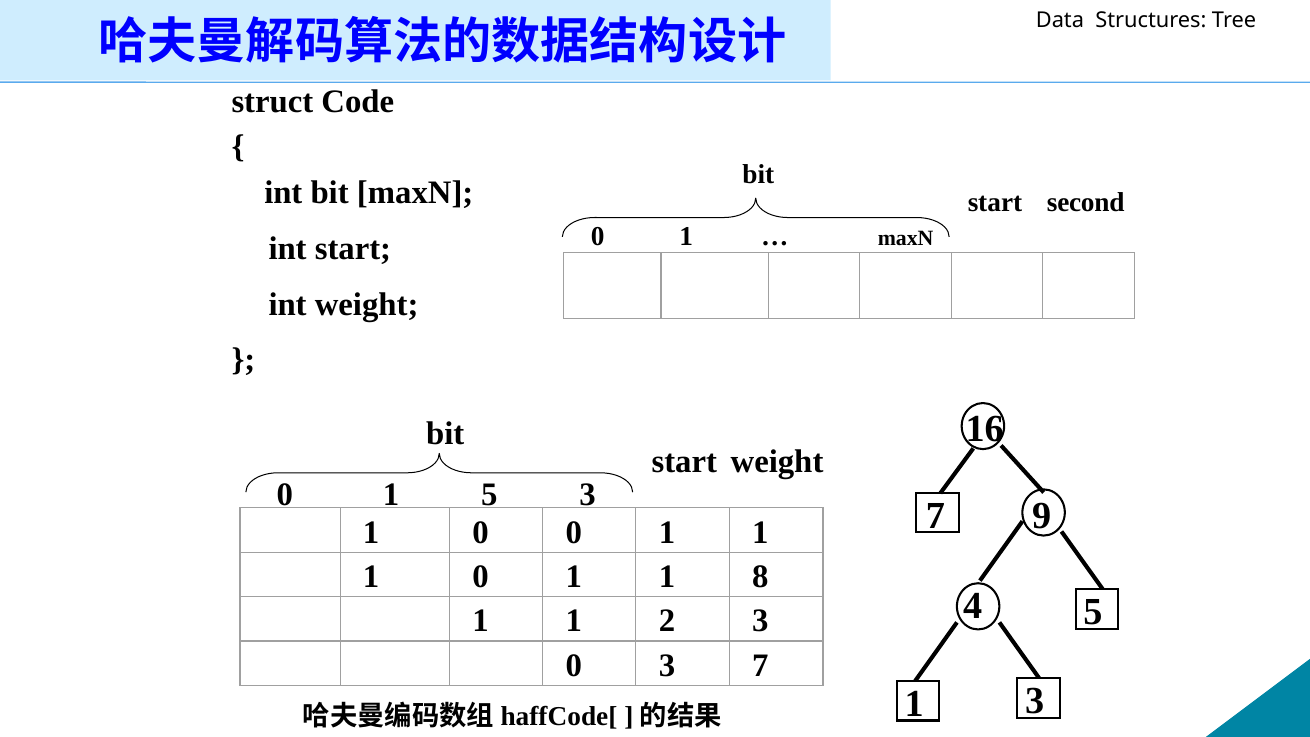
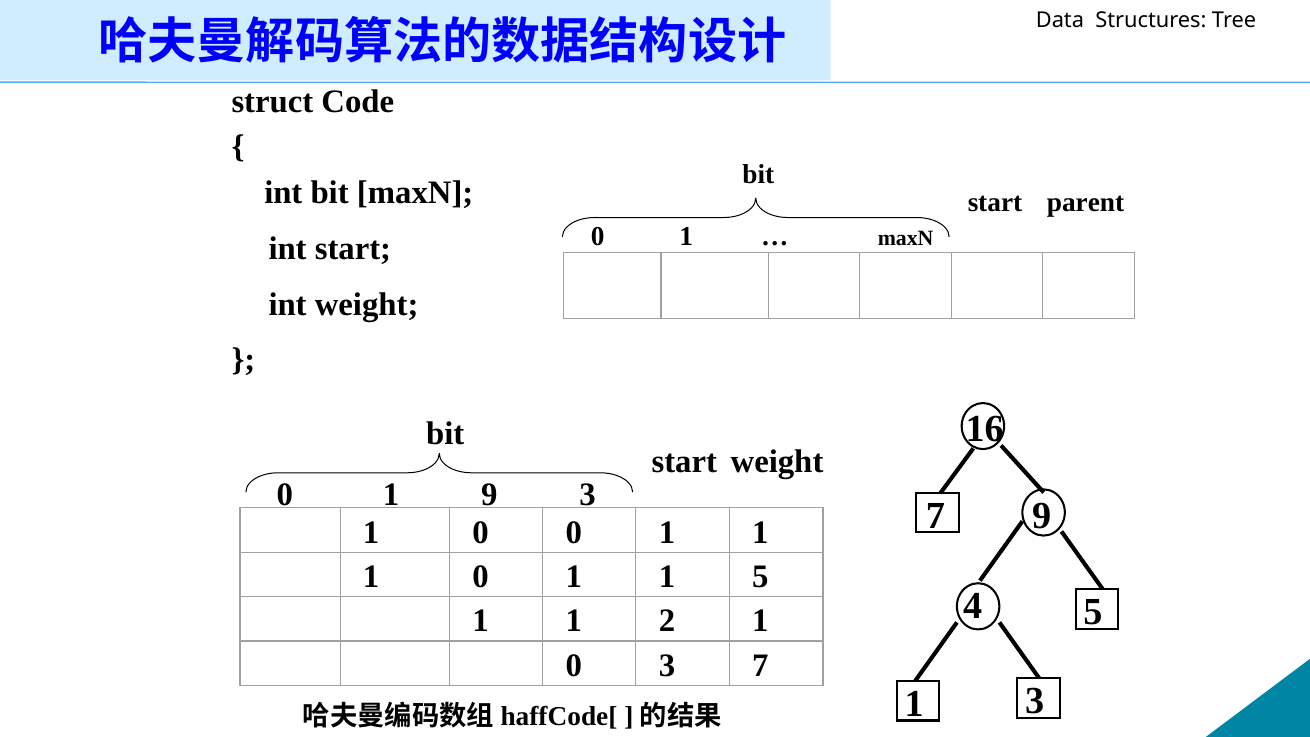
second: second -> parent (1086, 202)
0 1 5: 5 -> 9 (489, 495)
1 8: 8 -> 5 (760, 577)
2 3: 3 -> 1 (760, 621)
